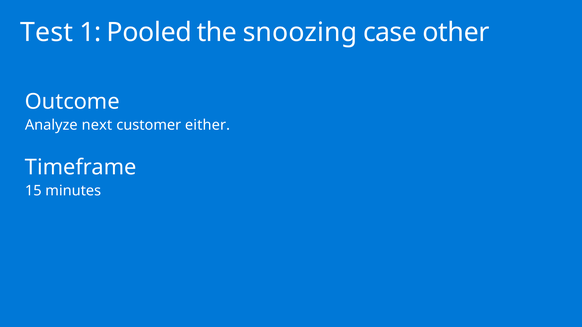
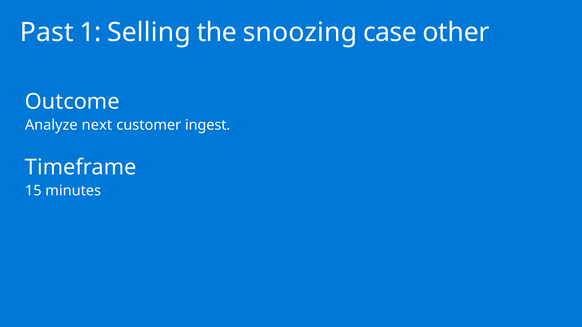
Test: Test -> Past (47, 32)
Pooled: Pooled -> Selling (149, 32)
either: either -> ingest (208, 125)
